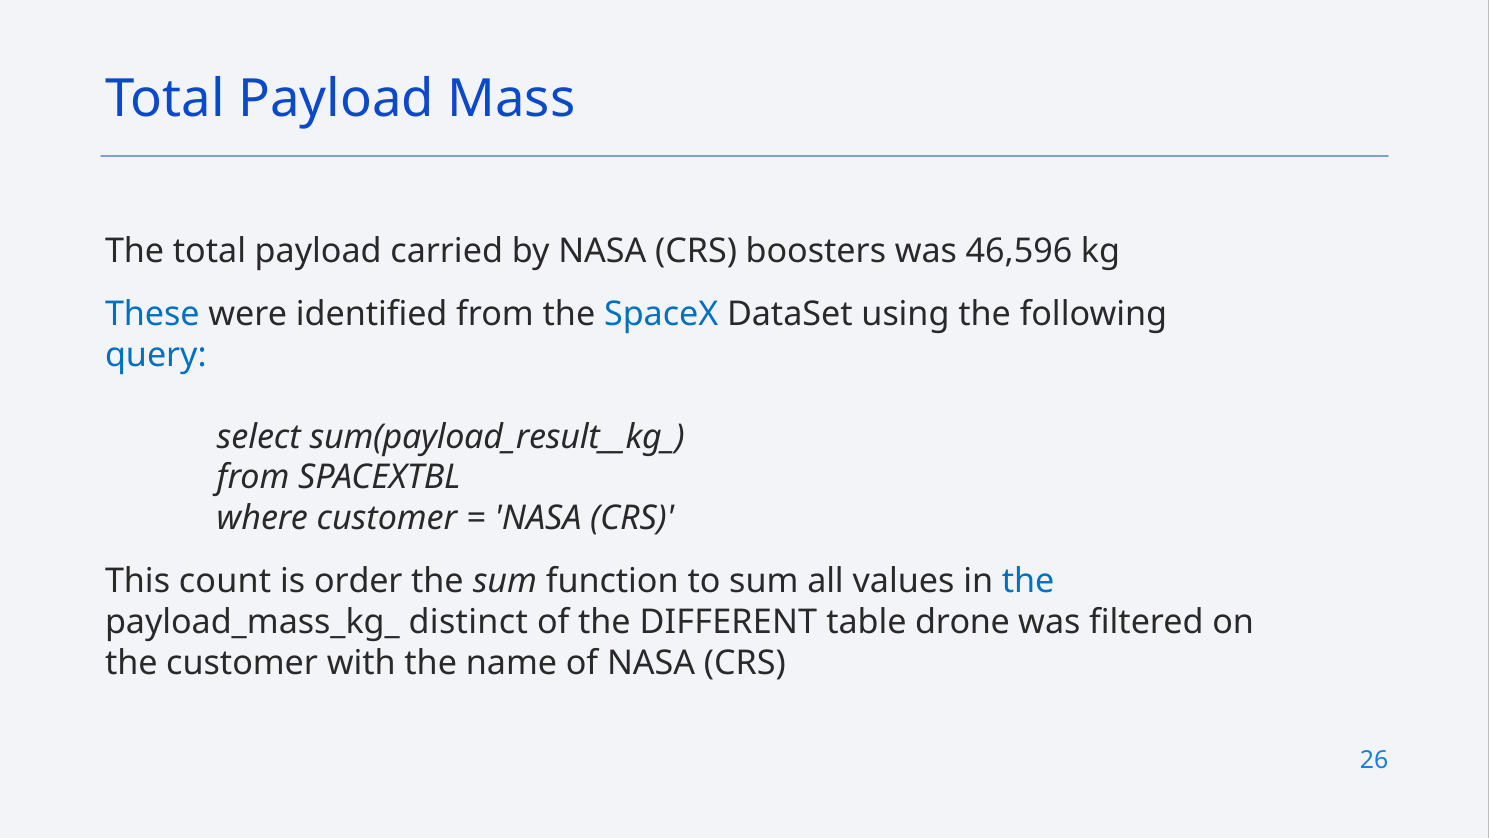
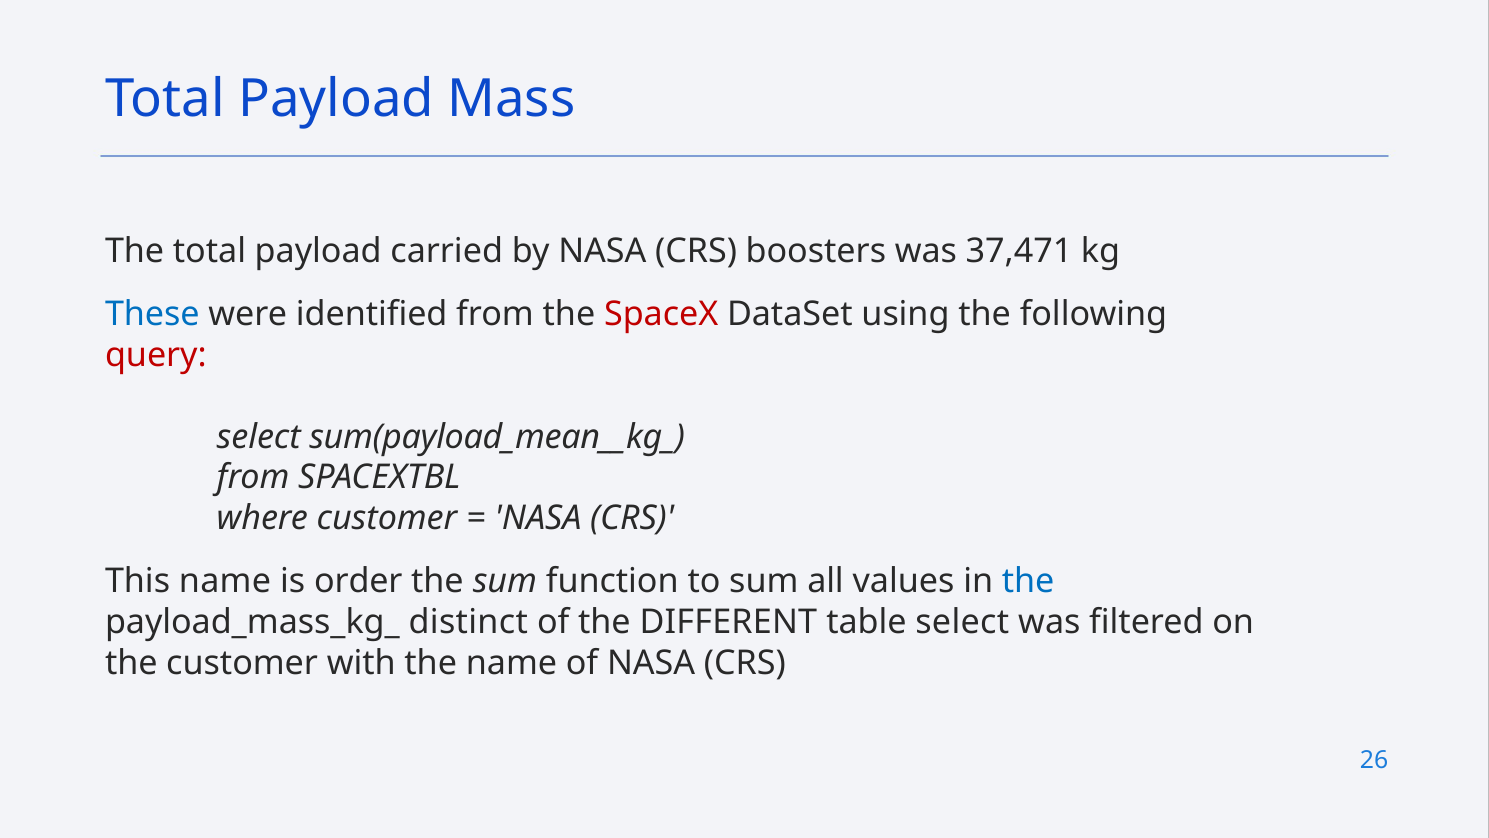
46,596: 46,596 -> 37,471 (1019, 251)
SpaceX colour: blue -> red (661, 314)
query colour: blue -> red (156, 355)
sum(payload_result__kg_: sum(payload_result__kg_ -> sum(payload_mean__kg_ (497, 437)
This count: count -> name (225, 581)
table drone: drone -> select (962, 622)
